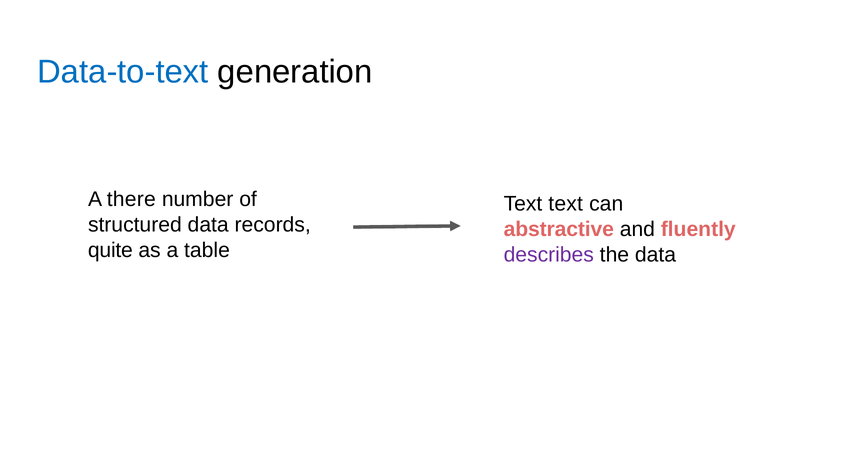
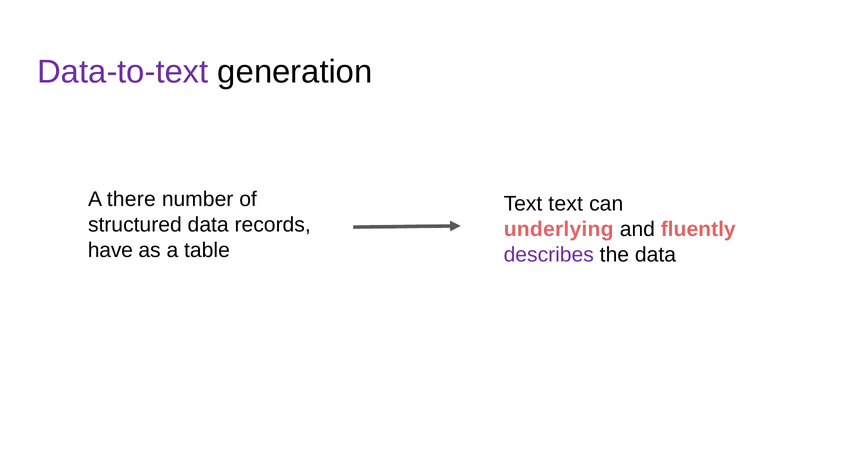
Data-to-text colour: blue -> purple (123, 72)
abstractive: abstractive -> underlying (559, 229)
quite: quite -> have (110, 250)
